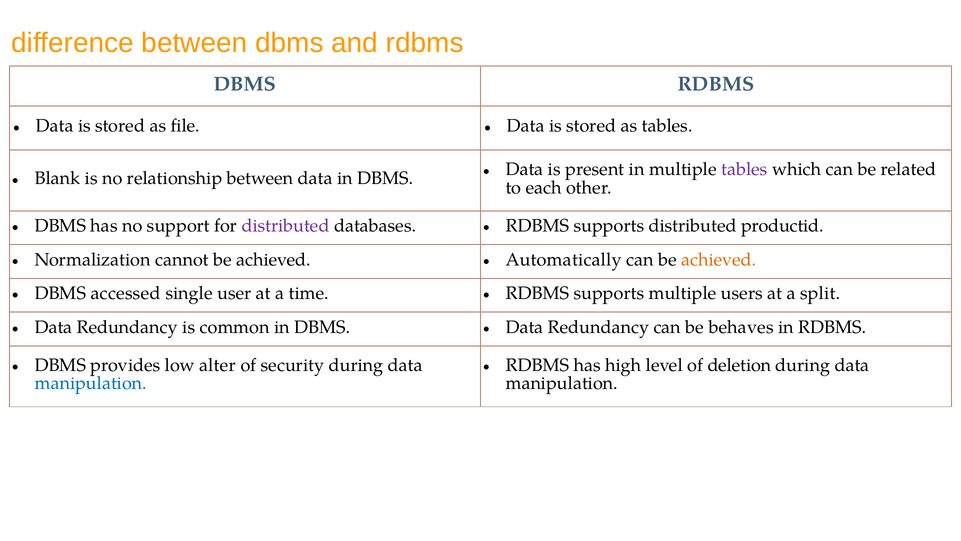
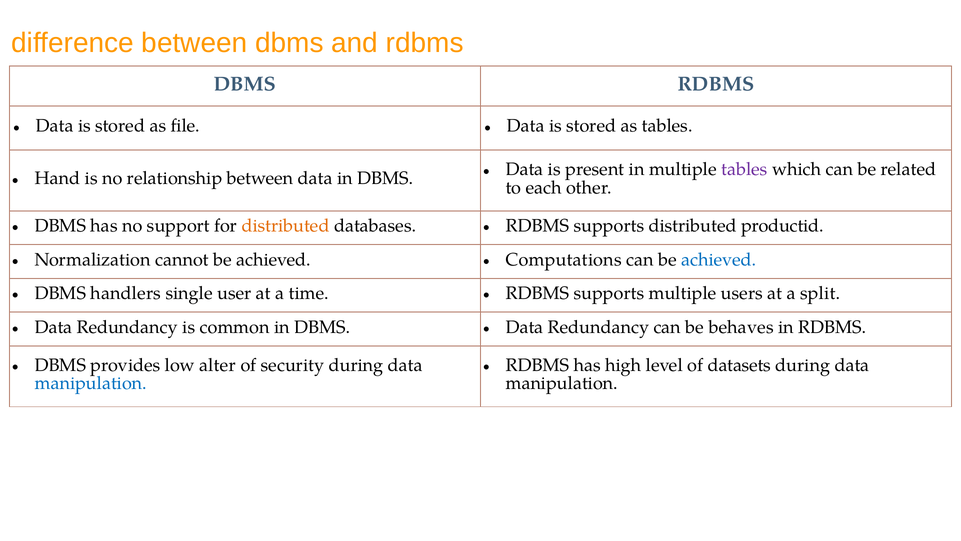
Blank: Blank -> Hand (57, 178)
distributed colour: purple -> orange (286, 226)
Automatically: Automatically -> Computations (564, 259)
achieved colour: orange -> blue (719, 259)
accessed: accessed -> handlers (126, 293)
deletion: deletion -> datasets (739, 365)
